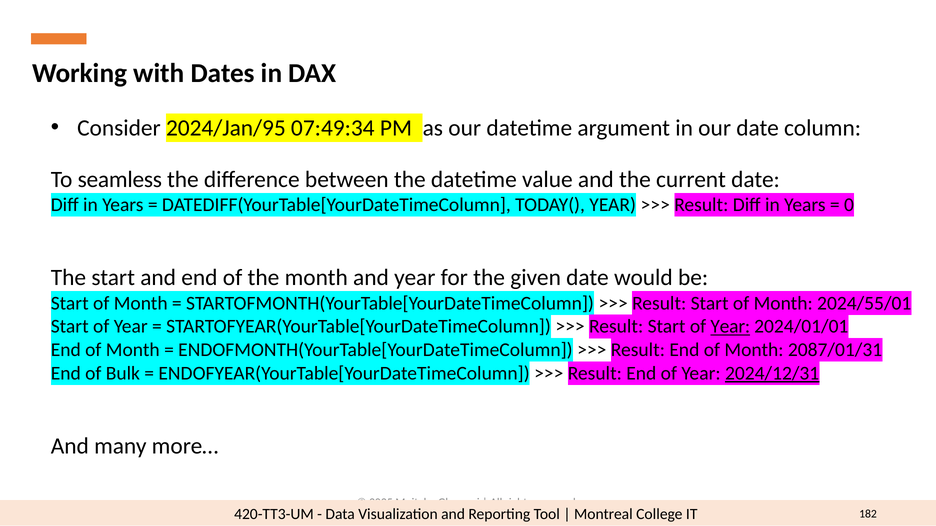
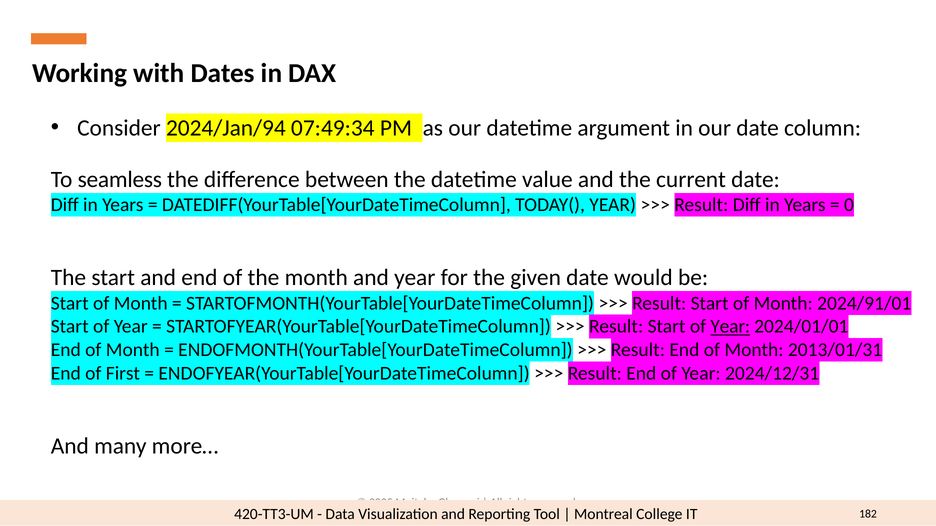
2024/Jan/95: 2024/Jan/95 -> 2024/Jan/94 (226, 128)
2024/55/01: 2024/55/01 -> 2024/91/01 (864, 303)
2087/01/31: 2087/01/31 -> 2013/01/31 (835, 350)
Bulk: Bulk -> First (123, 374)
2024/12/31 underline: present -> none (772, 374)
